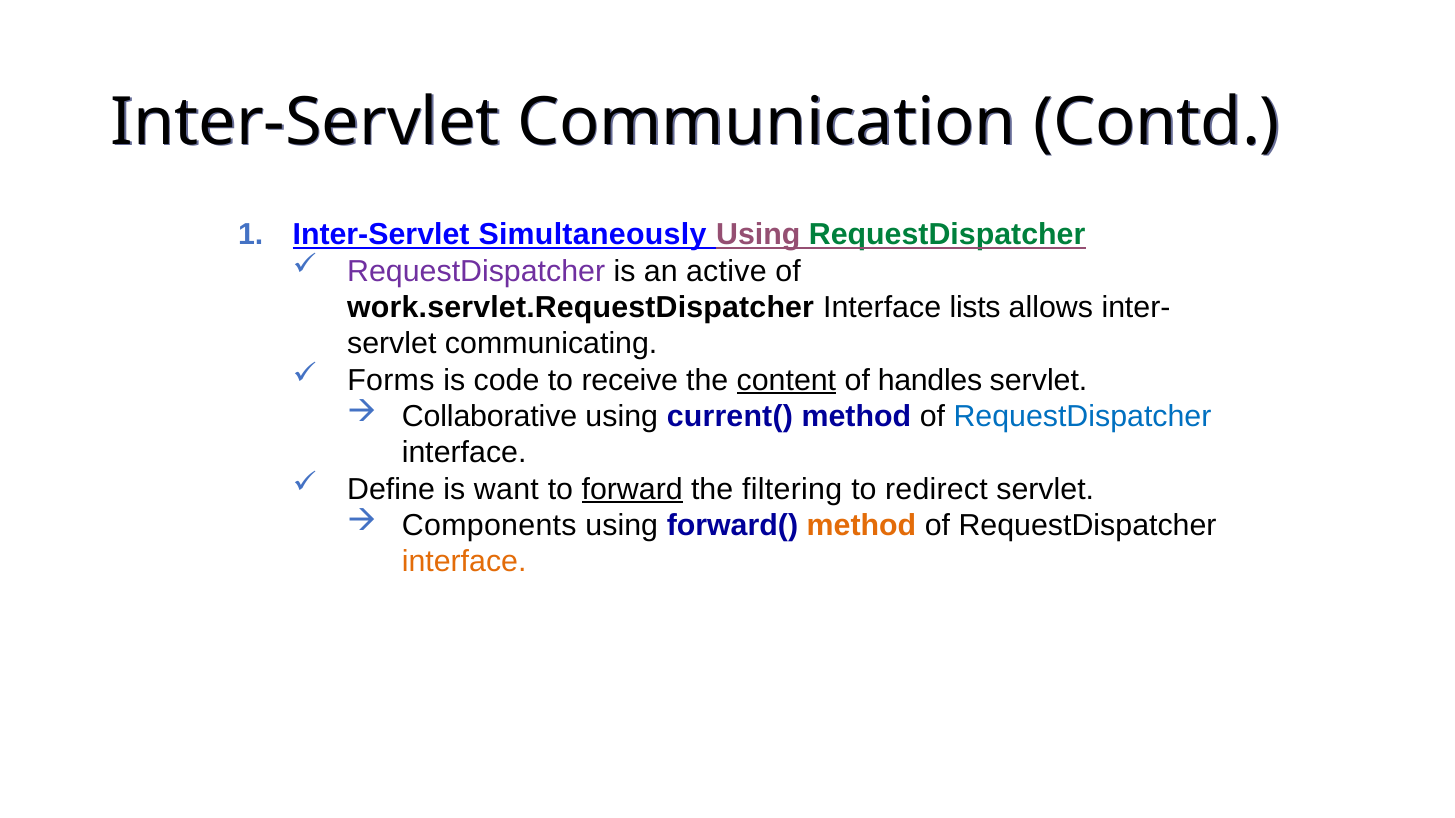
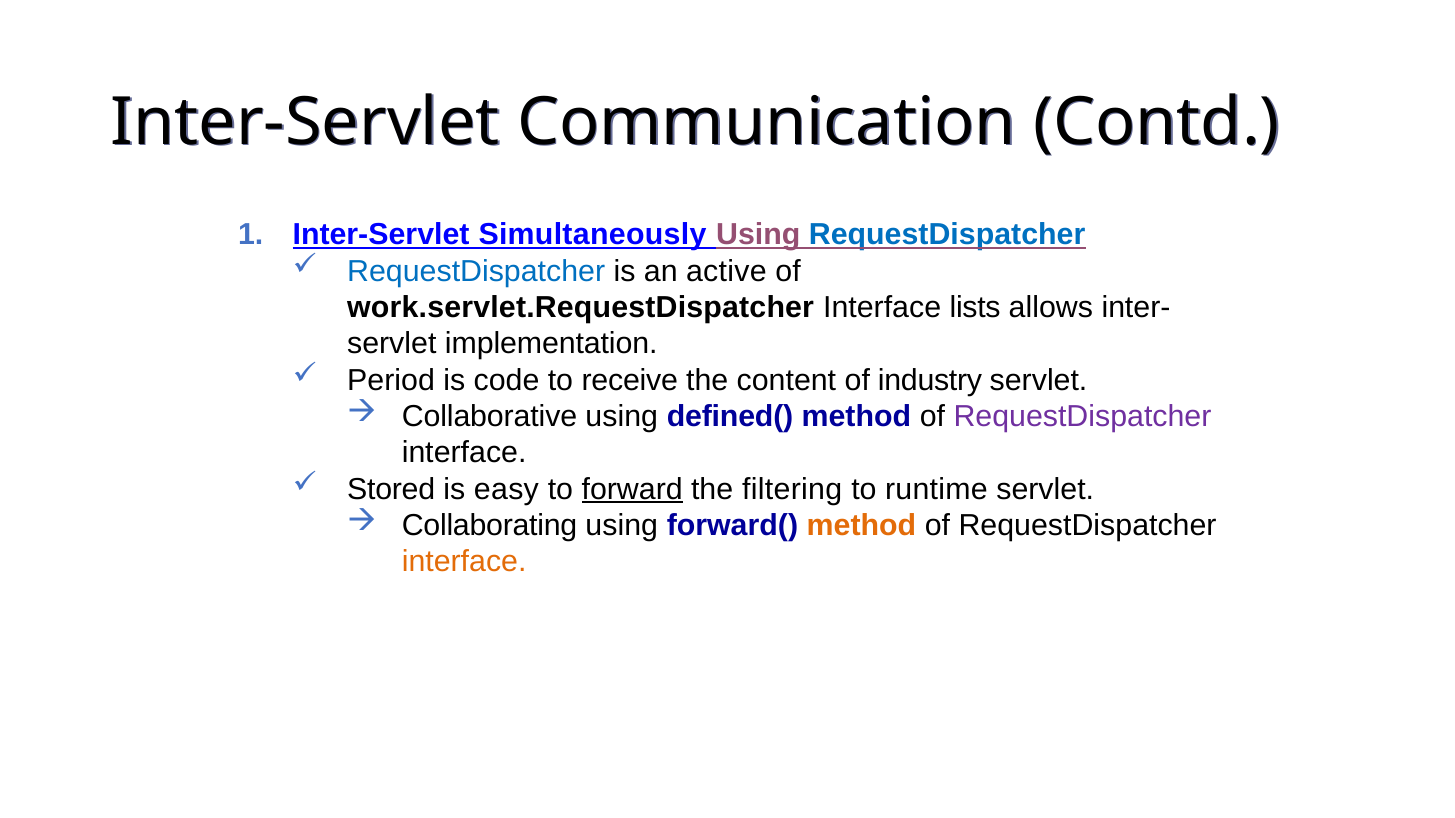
RequestDispatcher colour: green -> blue (947, 235)
RequestDispatcher colour: purple -> blue (476, 271)
communicating: communicating -> implementation (551, 344)
Forms: Forms -> Period (391, 380)
content underline: present -> none (786, 380)
handles: handles -> industry (930, 380)
current(: current( -> defined( (730, 417)
RequestDispatcher colour: blue -> purple (1082, 417)
Define: Define -> Stored (391, 490)
want: want -> easy (506, 490)
redirect: redirect -> runtime (936, 490)
Components: Components -> Collaborating (490, 526)
